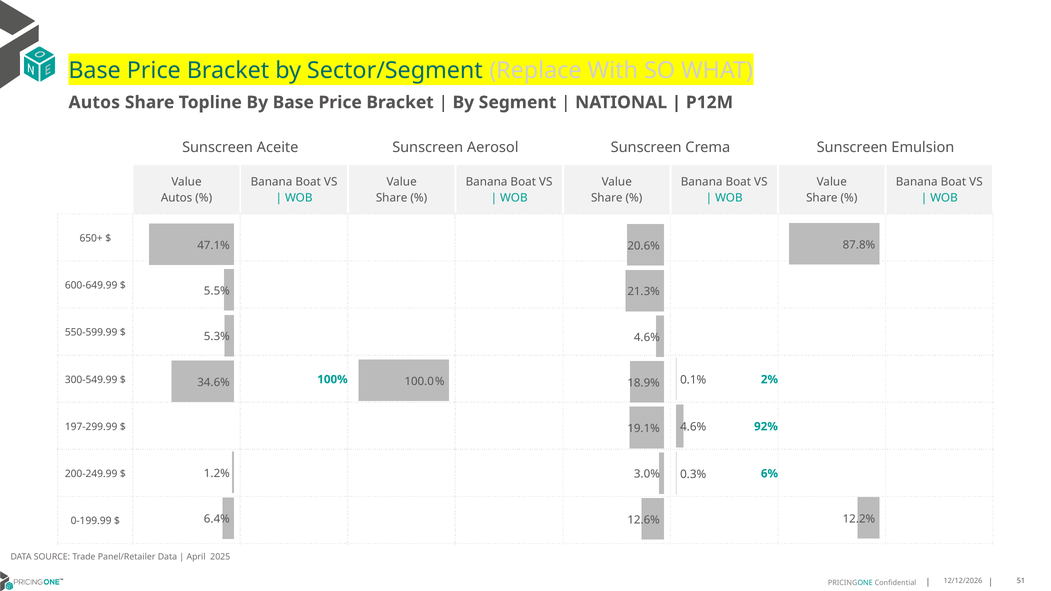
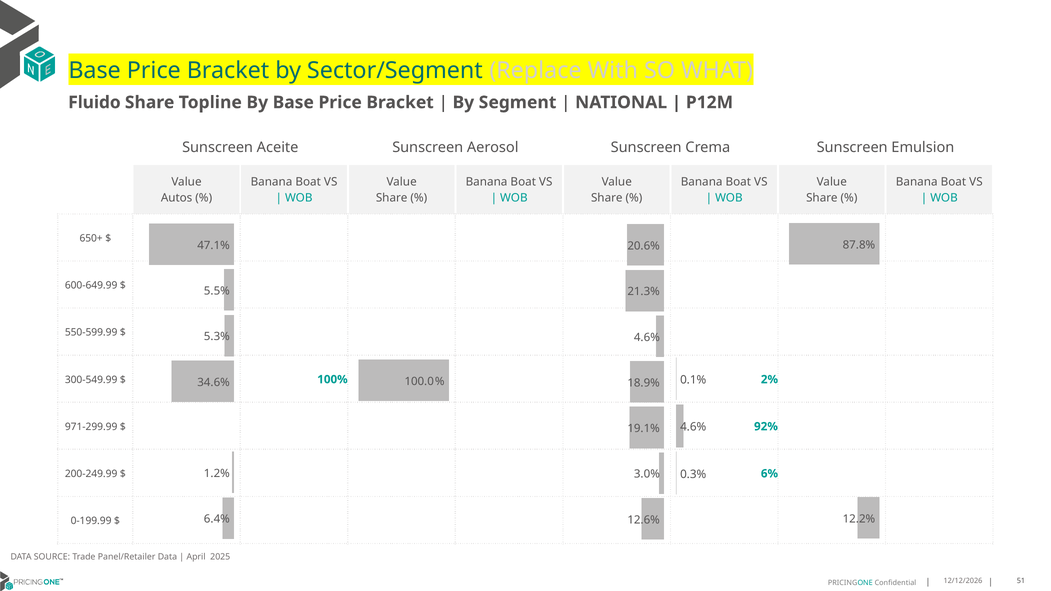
Autos: Autos -> Fluido (94, 102)
197-299.99: 197-299.99 -> 971-299.99 (91, 427)
